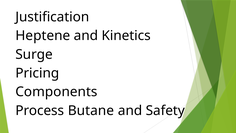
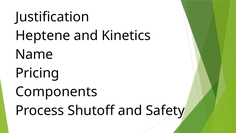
Surge: Surge -> Name (34, 54)
Butane: Butane -> Shutoff (91, 110)
